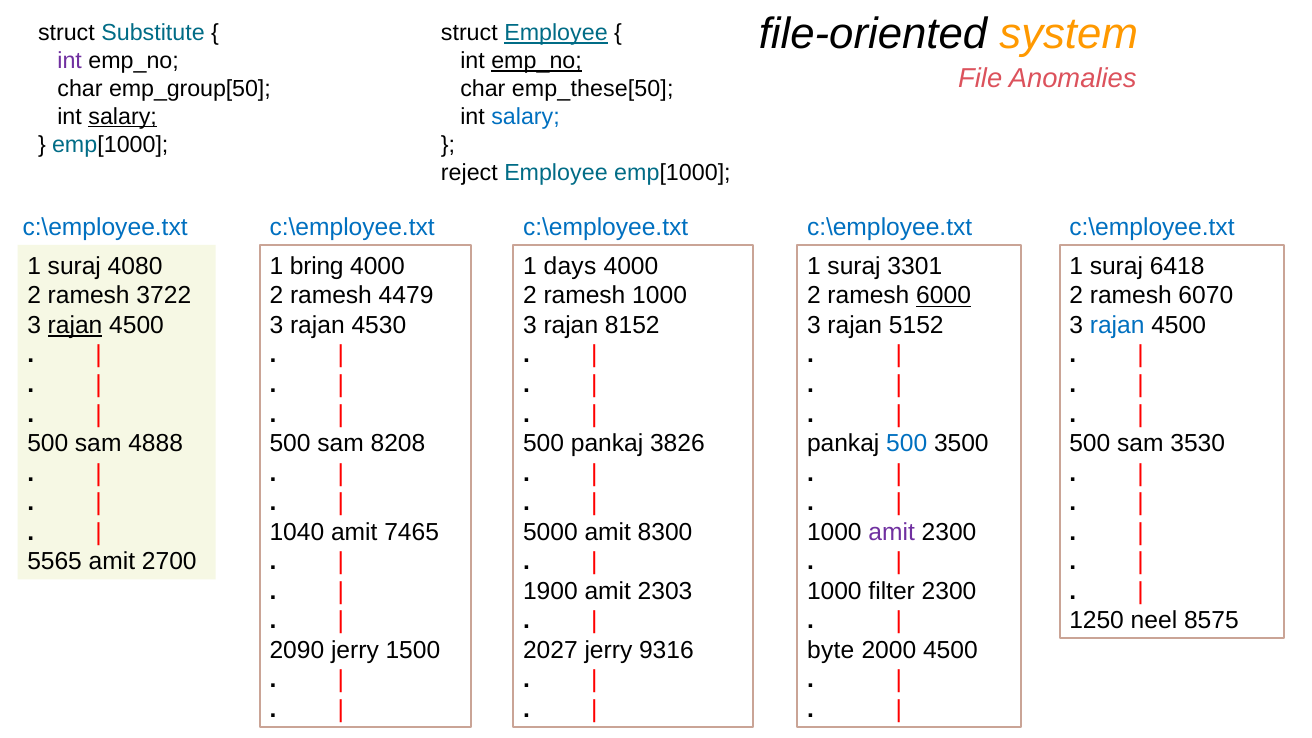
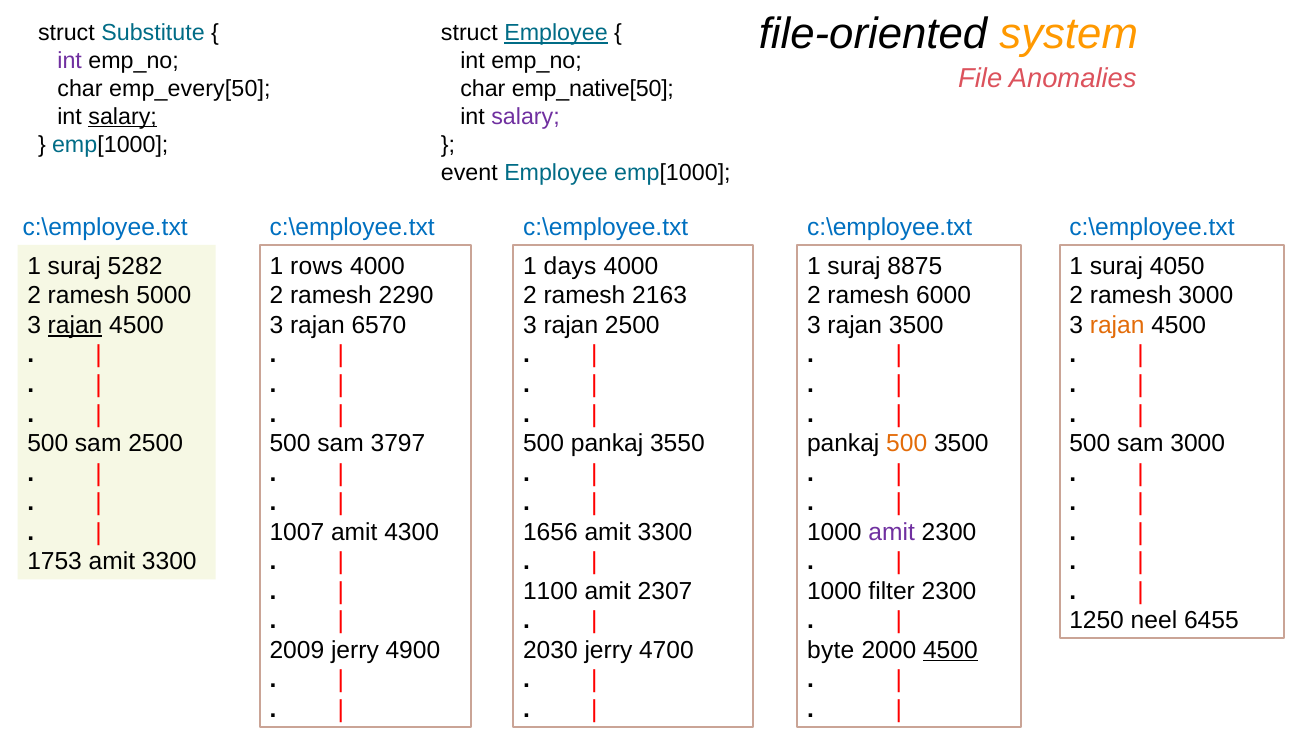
emp_no underline: present -> none (537, 61)
emp_group[50: emp_group[50 -> emp_every[50 (190, 89)
emp_these[50: emp_these[50 -> emp_native[50 (593, 89)
salary colour: blue -> purple (526, 117)
reject: reject -> event (469, 172)
4080: 4080 -> 5282 (135, 266)
bring: bring -> rows (317, 266)
3301: 3301 -> 8875 (915, 266)
6418: 6418 -> 4050 (1177, 266)
3722: 3722 -> 5000 (164, 296)
4479: 4479 -> 2290 (406, 296)
ramesh 1000: 1000 -> 2163 (660, 296)
6000 underline: present -> none (944, 296)
ramesh 6070: 6070 -> 3000 (1206, 296)
4530: 4530 -> 6570 (379, 325)
rajan 8152: 8152 -> 2500 (632, 325)
rajan 5152: 5152 -> 3500 (916, 325)
rajan colour: blue -> orange (1117, 325)
sam 4888: 4888 -> 2500 (156, 443)
8208: 8208 -> 3797 (398, 443)
3826: 3826 -> 3550 (677, 443)
500 colour: blue -> orange (907, 443)
sam 3530: 3530 -> 3000 (1198, 443)
1040: 1040 -> 1007 (297, 532)
7465: 7465 -> 4300 (412, 532)
5000: 5000 -> 1656 (550, 532)
8300: 8300 -> 3300 (665, 532)
5565: 5565 -> 1753 (55, 562)
2700: 2700 -> 3300 (169, 562)
1900: 1900 -> 1100 (550, 591)
2303: 2303 -> 2307 (665, 591)
8575: 8575 -> 6455 (1211, 621)
2090: 2090 -> 2009 (297, 650)
1500: 1500 -> 4900 (413, 650)
2027: 2027 -> 2030 (550, 650)
9316: 9316 -> 4700 (666, 650)
4500 underline: none -> present (950, 650)
